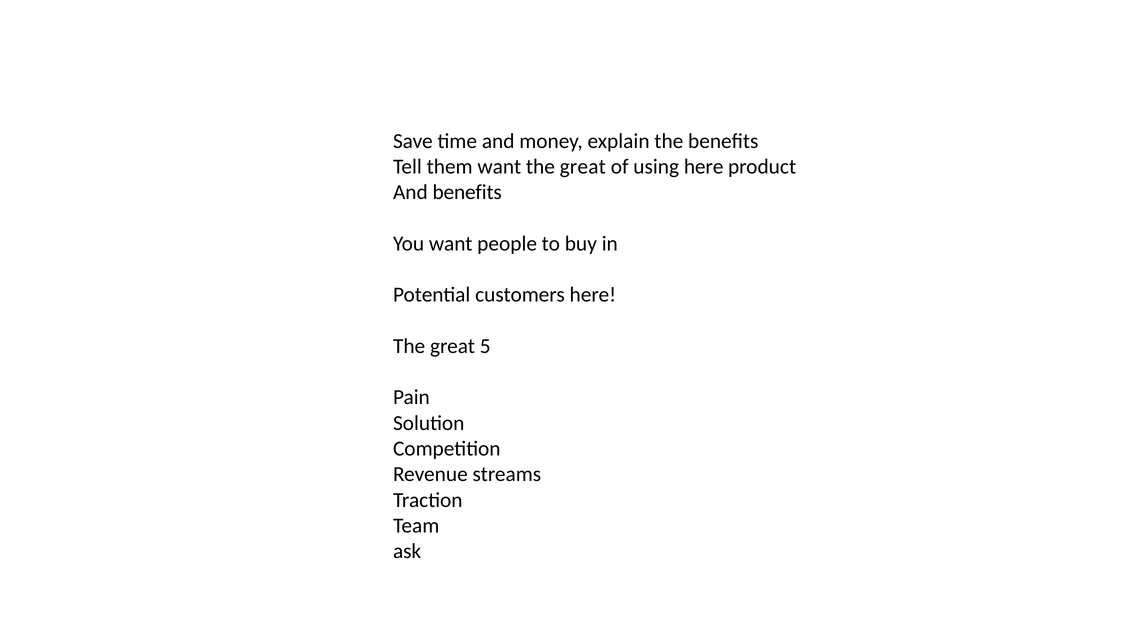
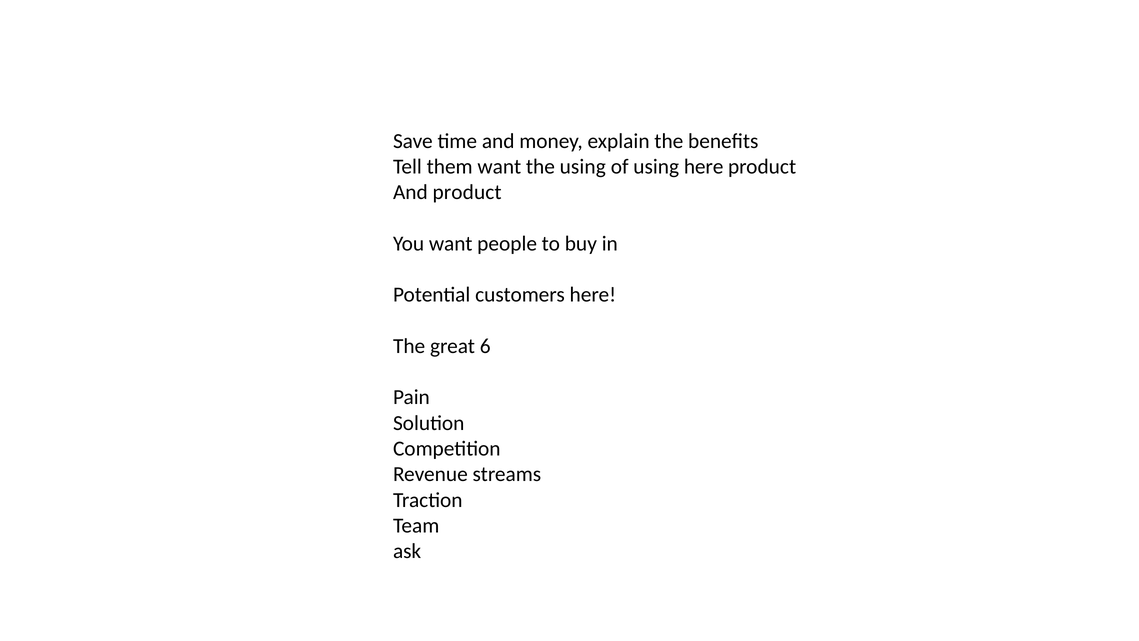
great: great -> using (583, 167)
And benefits: benefits -> product (467, 192)
5: 5 -> 6 (485, 346)
